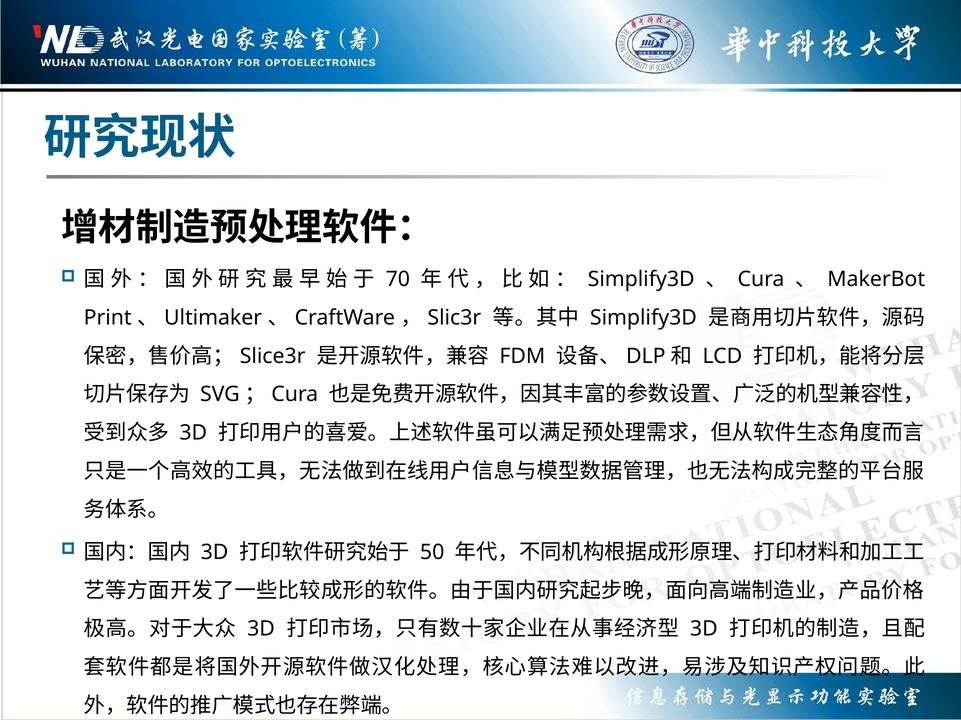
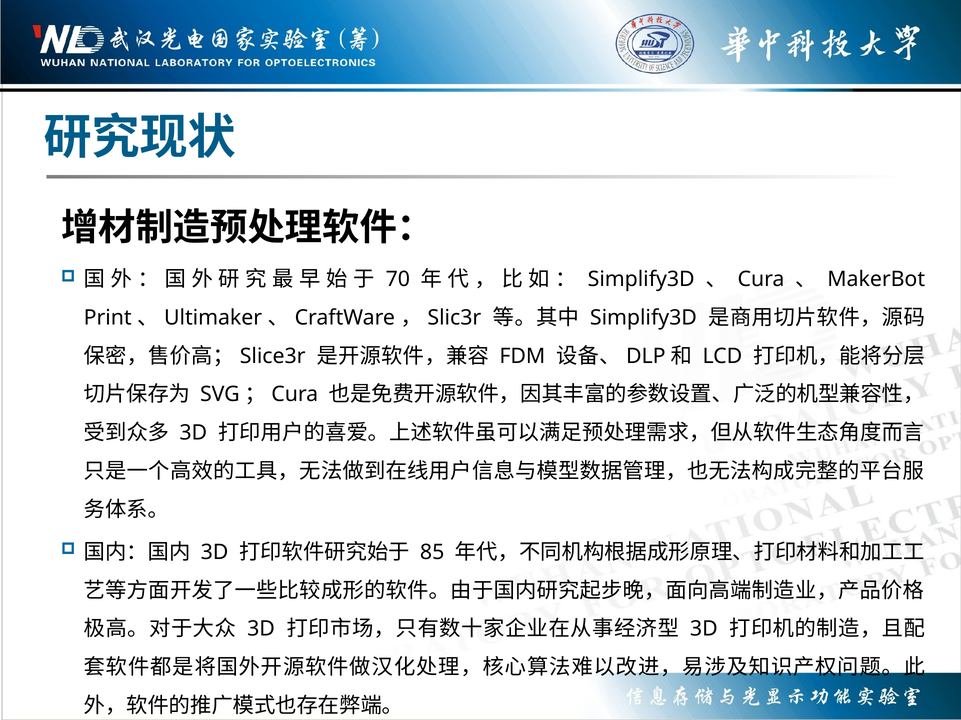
50: 50 -> 85 (432, 553)
